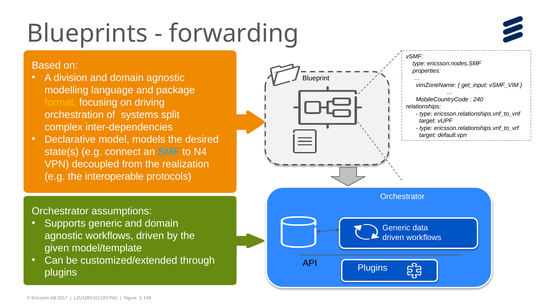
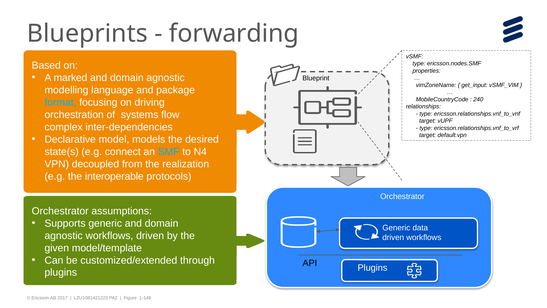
division: division -> marked (70, 78)
format colour: yellow -> light blue (60, 102)
split: split -> flow (170, 115)
